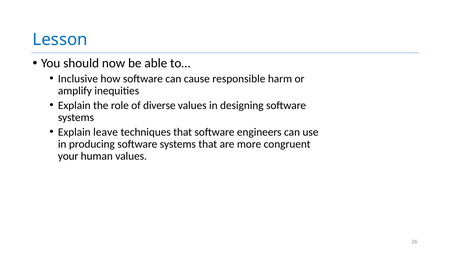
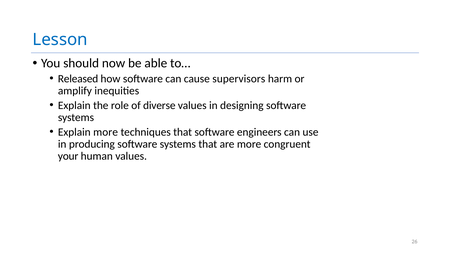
Inclusive: Inclusive -> Released (78, 79)
responsible: responsible -> supervisors (239, 79)
Explain leave: leave -> more (106, 132)
